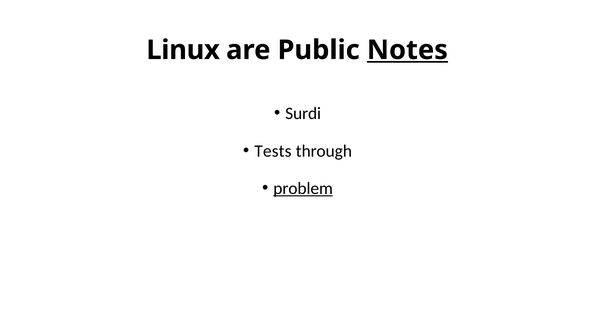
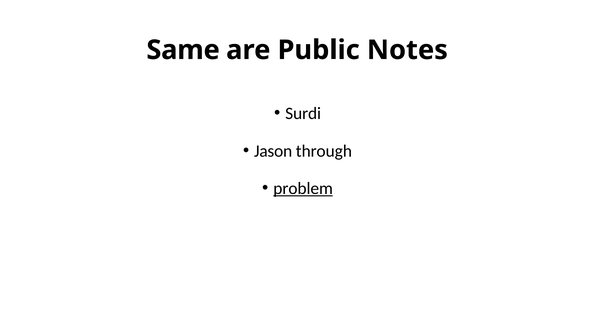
Linux: Linux -> Same (183, 50)
Notes underline: present -> none (407, 50)
Tests: Tests -> Jason (273, 151)
